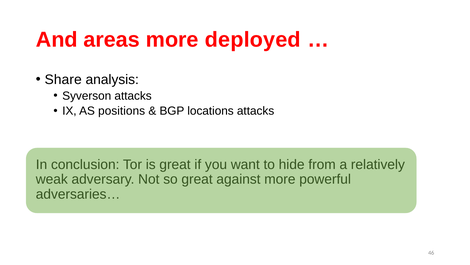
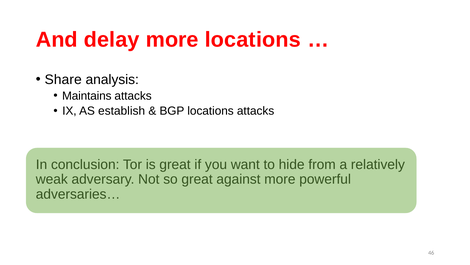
areas: areas -> delay (112, 39)
more deployed: deployed -> locations (253, 39)
Syverson: Syverson -> Maintains (87, 96)
positions: positions -> establish (122, 111)
